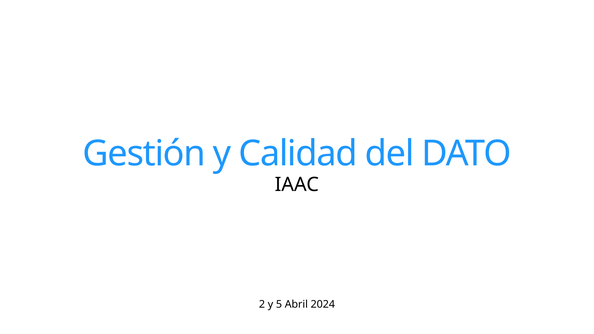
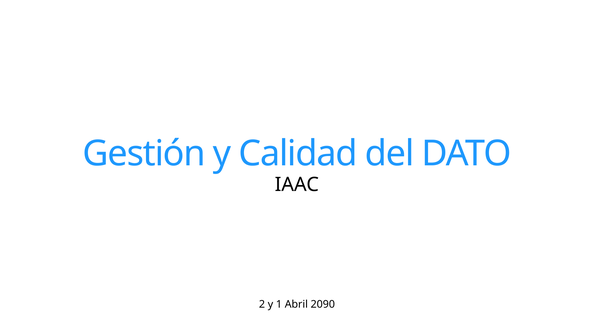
5: 5 -> 1 (279, 305)
2024: 2024 -> 2090 (323, 305)
